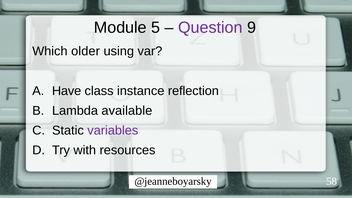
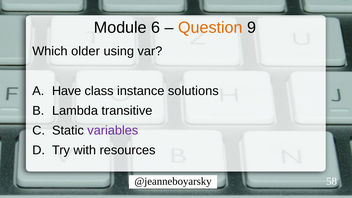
5: 5 -> 6 (156, 27)
Question colour: purple -> orange (210, 27)
reflection: reflection -> solutions (193, 91)
available: available -> transitive (127, 111)
